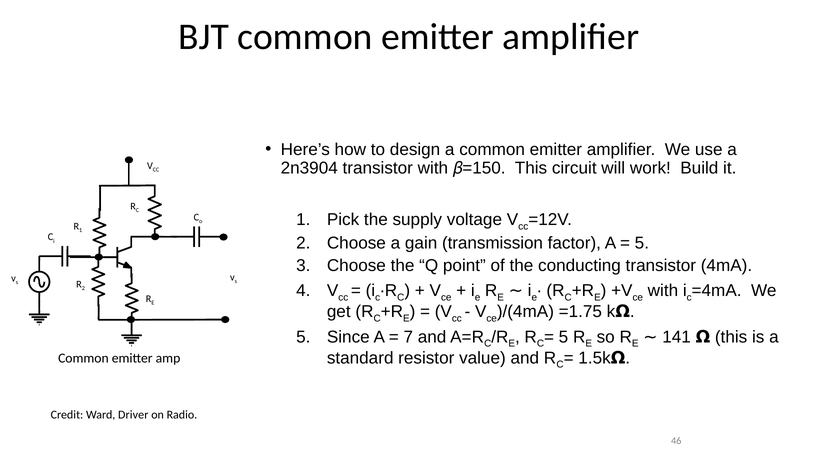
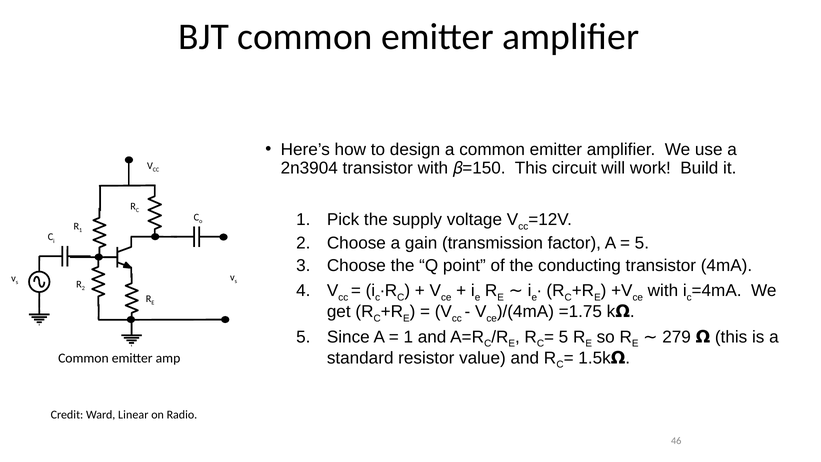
7: 7 -> 1 (408, 337)
141: 141 -> 279 (677, 337)
Driver: Driver -> Linear (133, 414)
